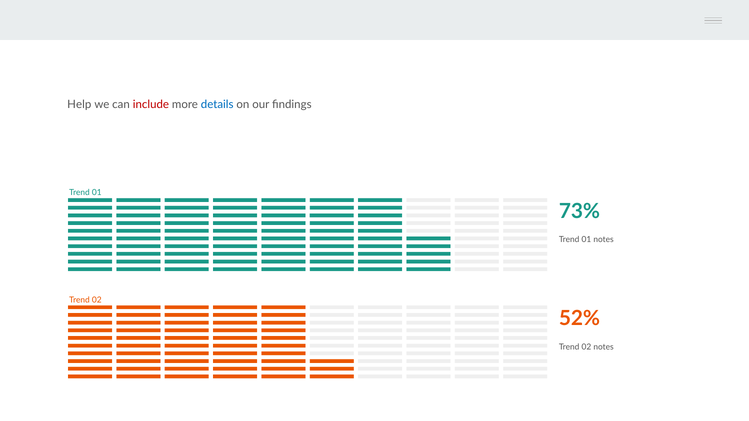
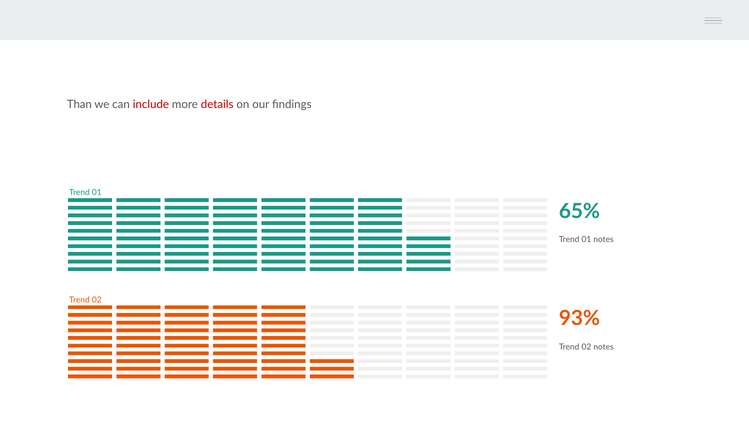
Help: Help -> Than (79, 105)
details colour: blue -> red (217, 105)
73%: 73% -> 65% (579, 211)
52%: 52% -> 93% (579, 319)
